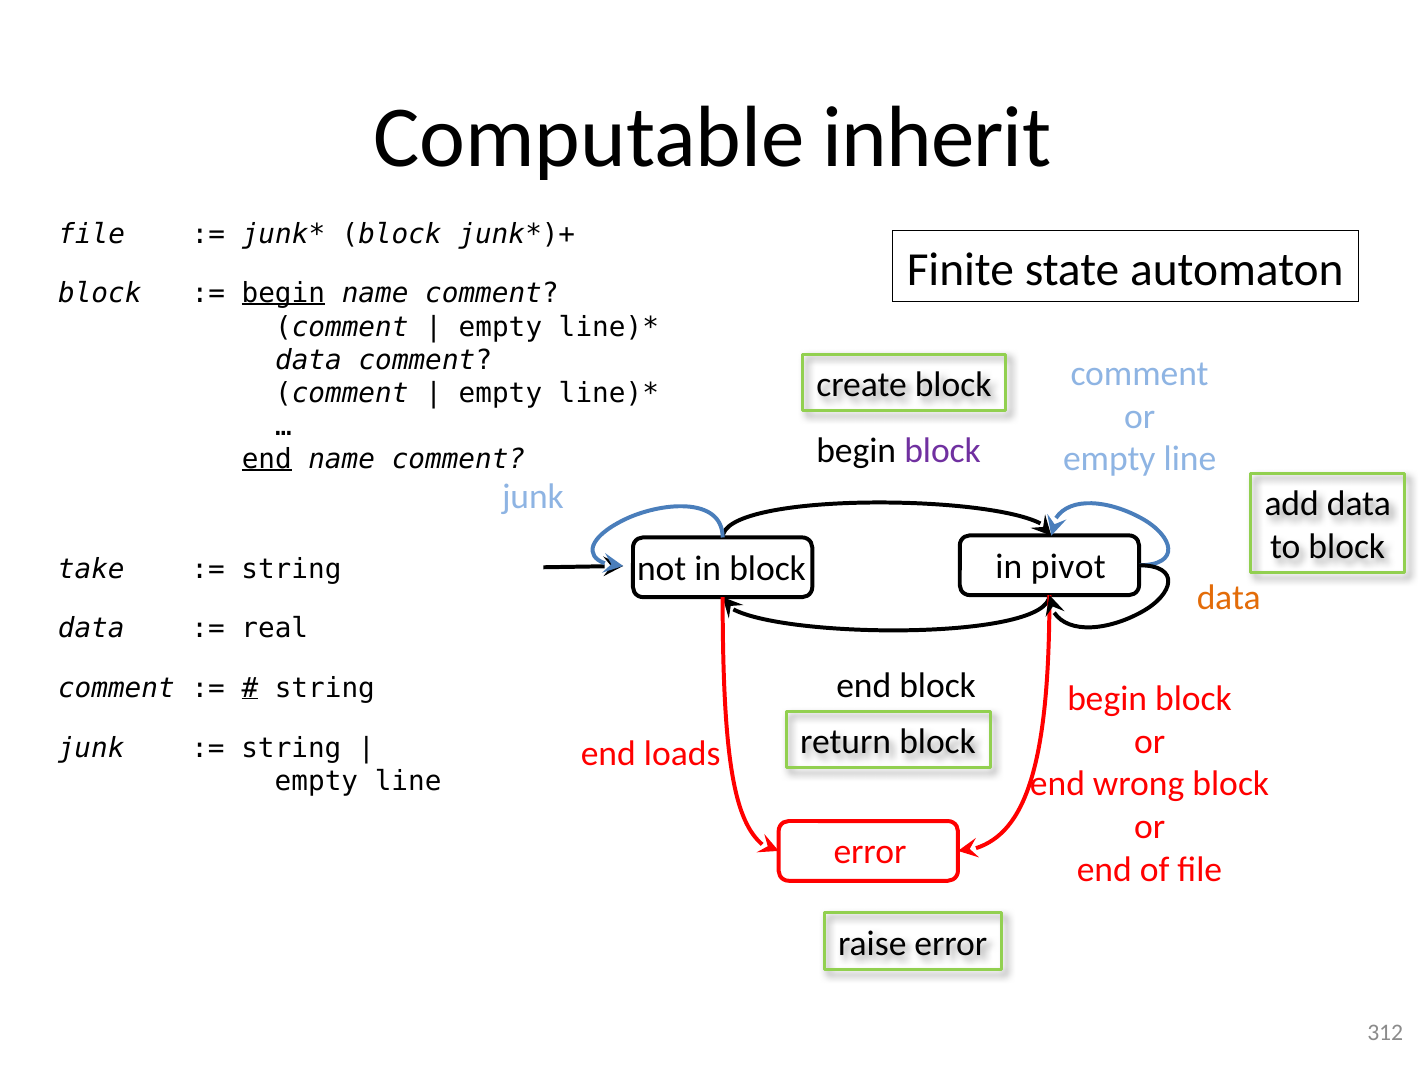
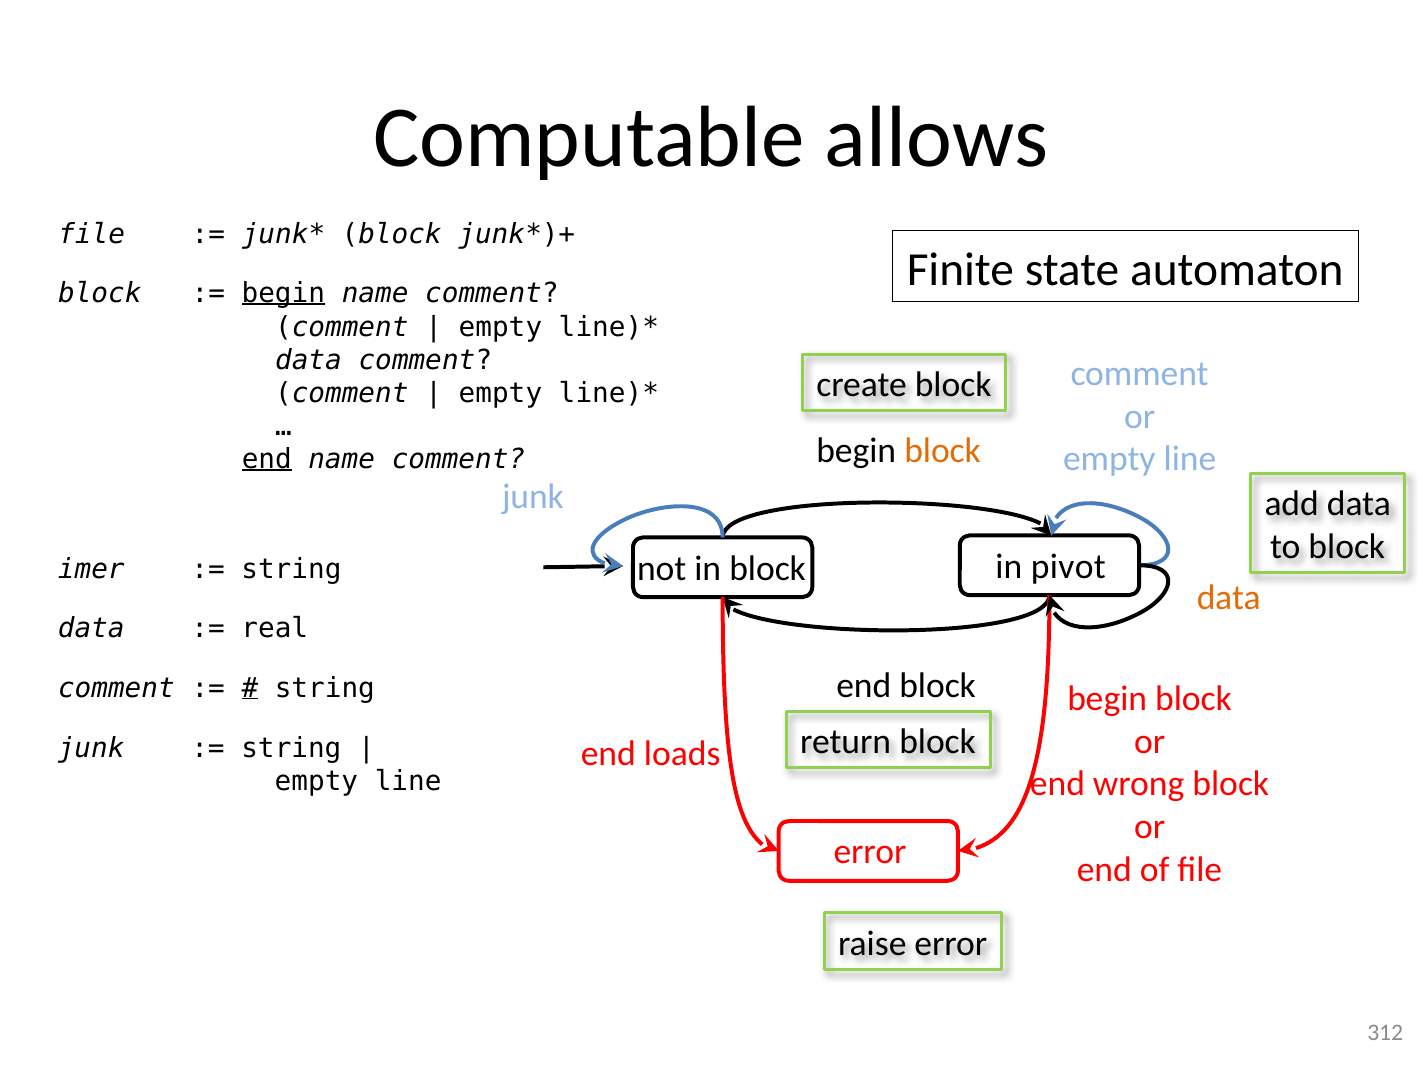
inherit: inherit -> allows (936, 138)
block colour: purple -> orange (943, 451)
take: take -> imer (91, 569)
